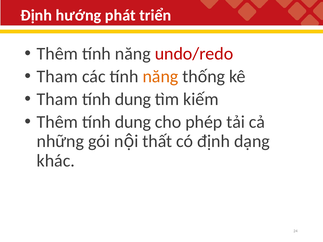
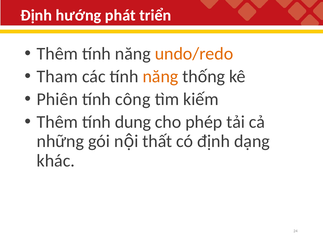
undo/redo colour: red -> orange (194, 54)
Tham: Tham -> Phiên (57, 99)
dung: dung -> công (133, 99)
